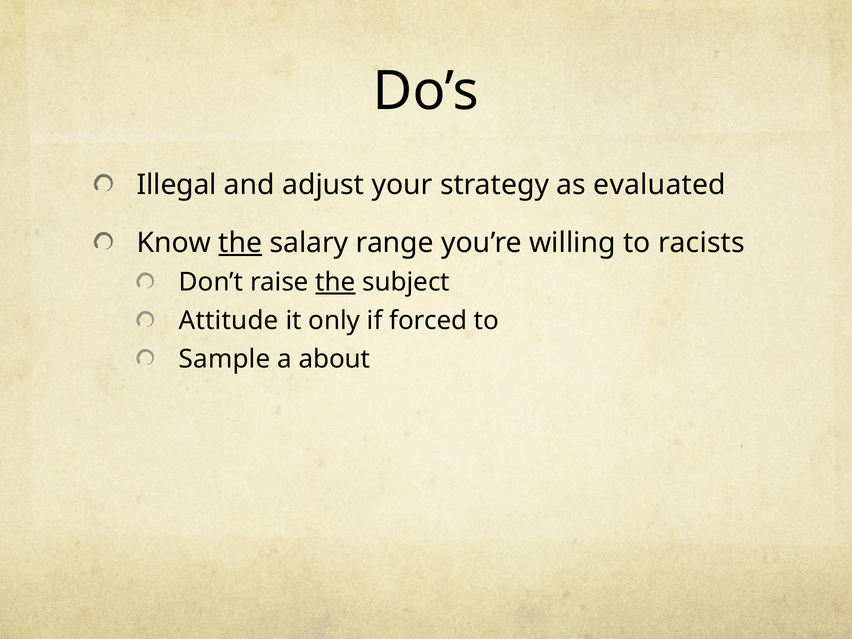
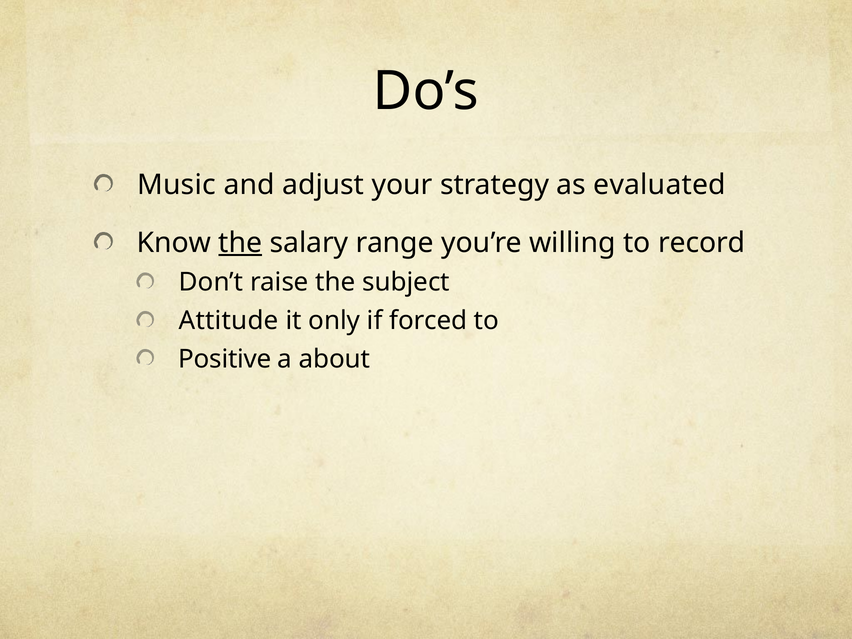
Illegal: Illegal -> Music (177, 185)
racists: racists -> record (702, 243)
the underline: present -> none (335, 282)
Sample: Sample -> Positive (225, 359)
